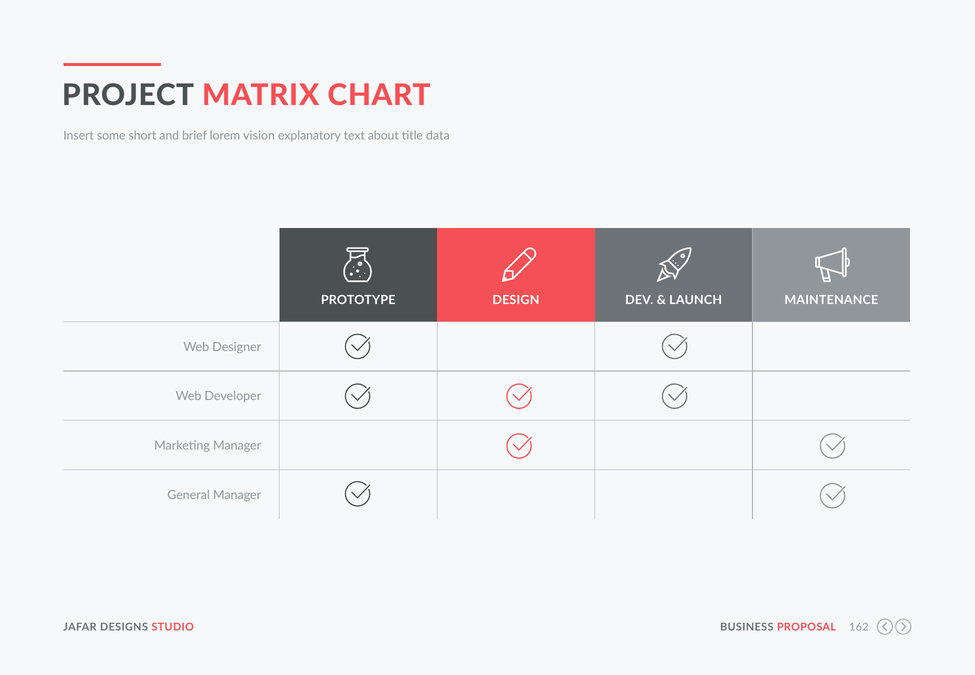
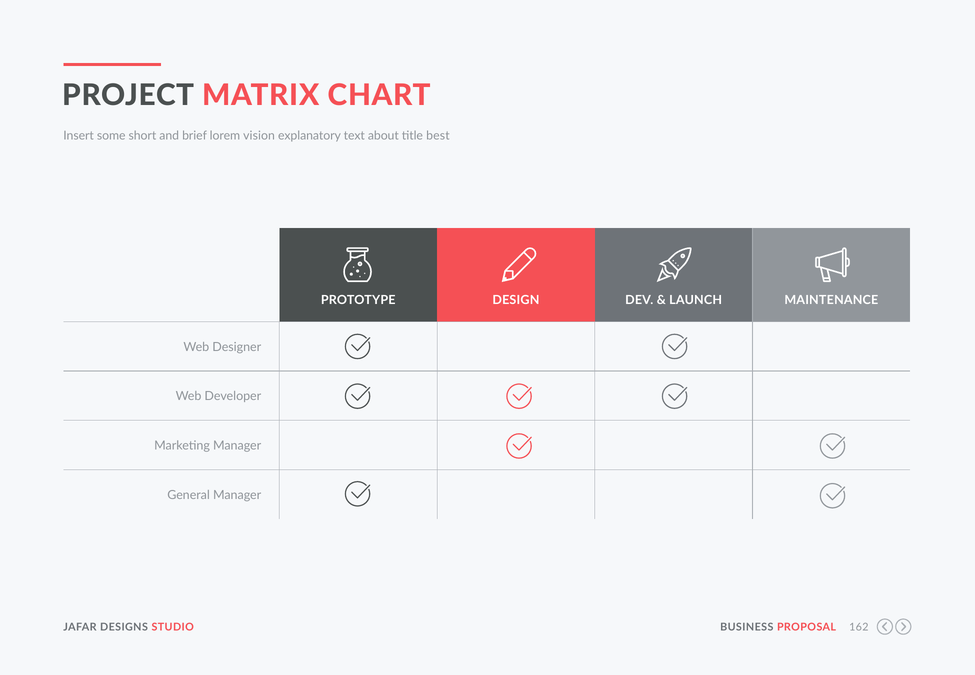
data: data -> best (438, 136)
